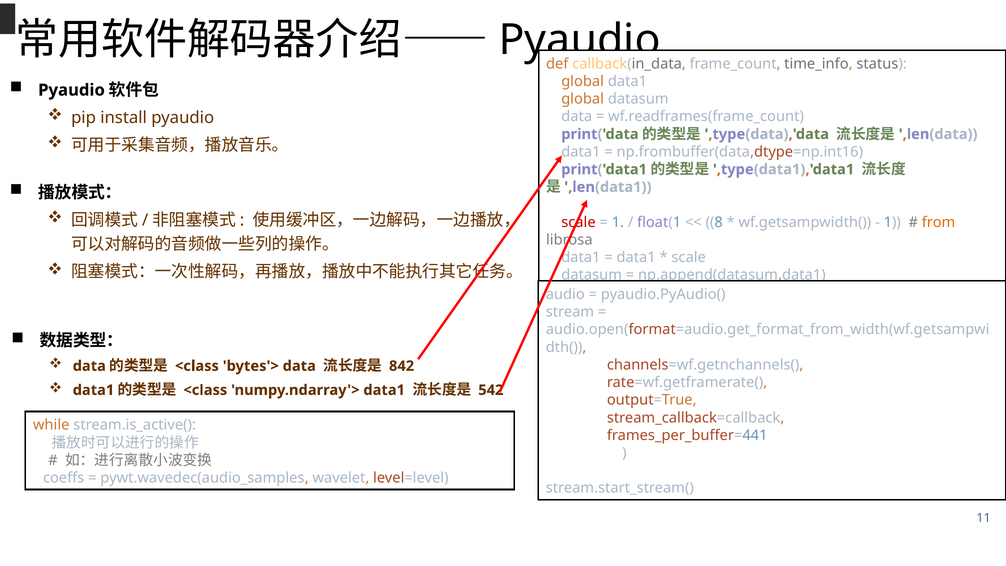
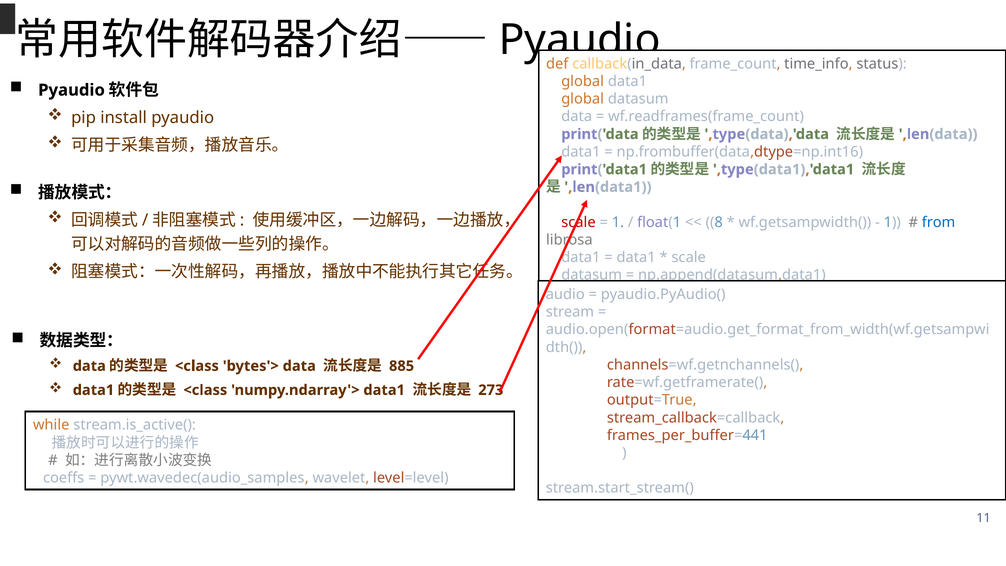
from colour: orange -> blue (939, 222)
842: 842 -> 885 (402, 366)
542: 542 -> 273 (491, 390)
